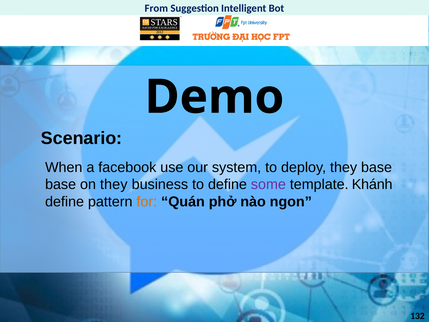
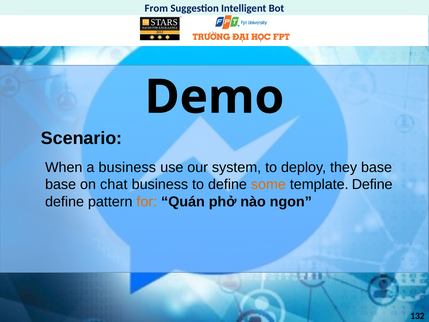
a facebook: facebook -> business (127, 167)
on they: they -> chat (114, 184)
some colour: purple -> orange (268, 184)
template Khánh: Khánh -> Define (372, 184)
